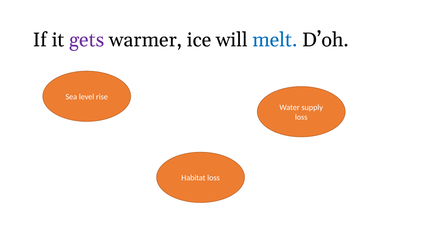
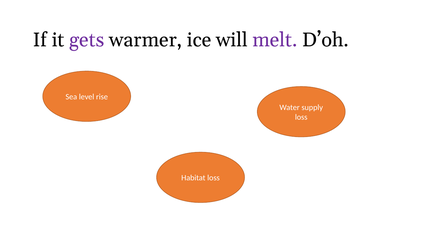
melt colour: blue -> purple (275, 40)
